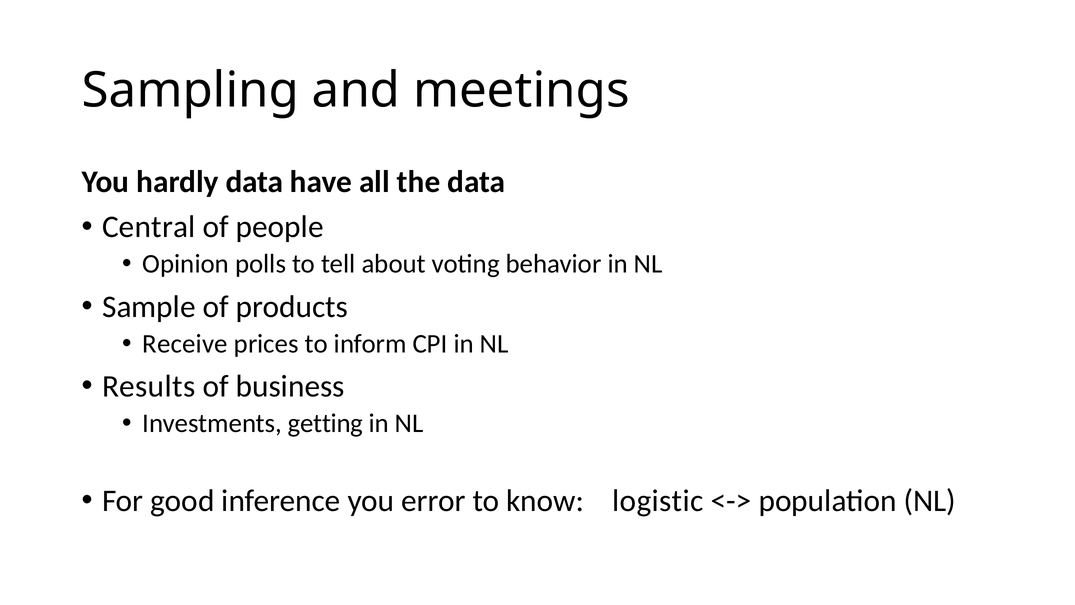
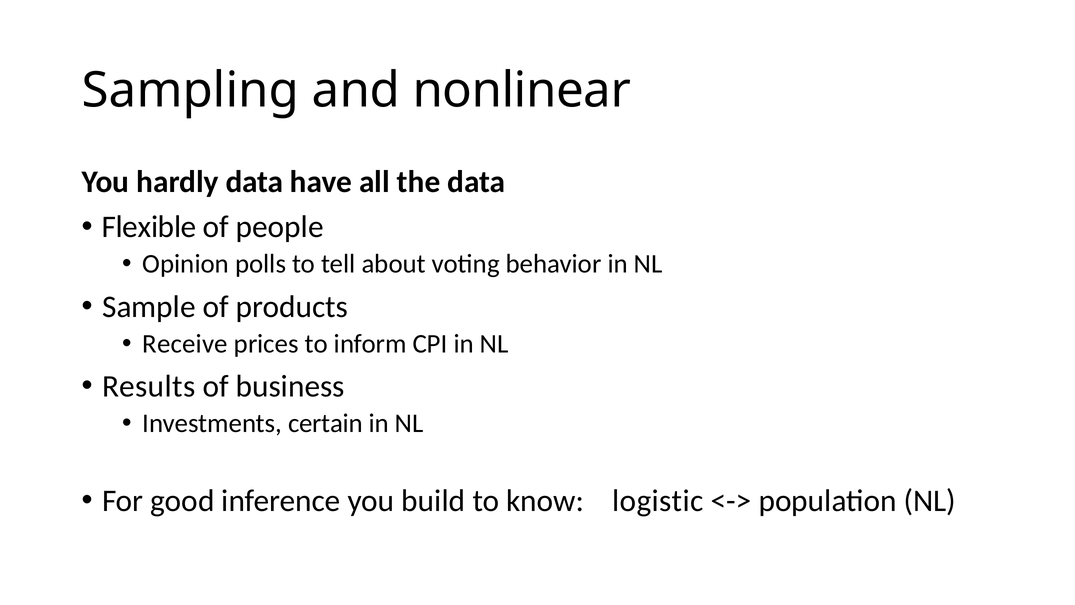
meetings: meetings -> nonlinear (522, 90)
Central: Central -> Flexible (149, 227)
getting: getting -> certain (325, 423)
error: error -> build (433, 500)
